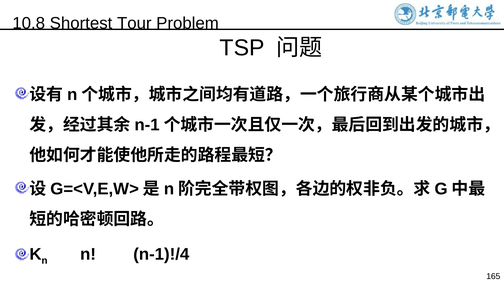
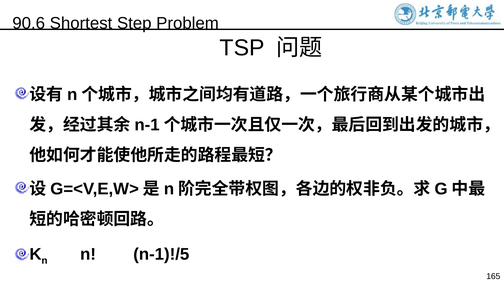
10.8: 10.8 -> 90.6 (29, 23)
Tour: Tour -> Step (134, 23)
n-1)!/4: n-1)!/4 -> n-1)!/5 (161, 254)
